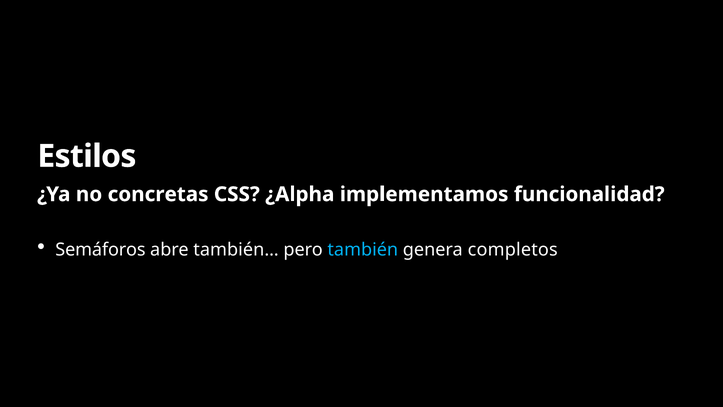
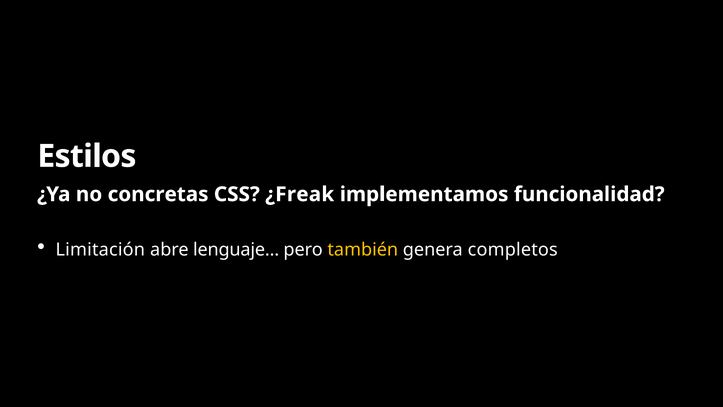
¿Alpha: ¿Alpha -> ¿Freak (300, 194)
Semáforos: Semáforos -> Limitación (100, 250)
también…: también… -> lenguaje… (236, 250)
también colour: light blue -> yellow (363, 250)
